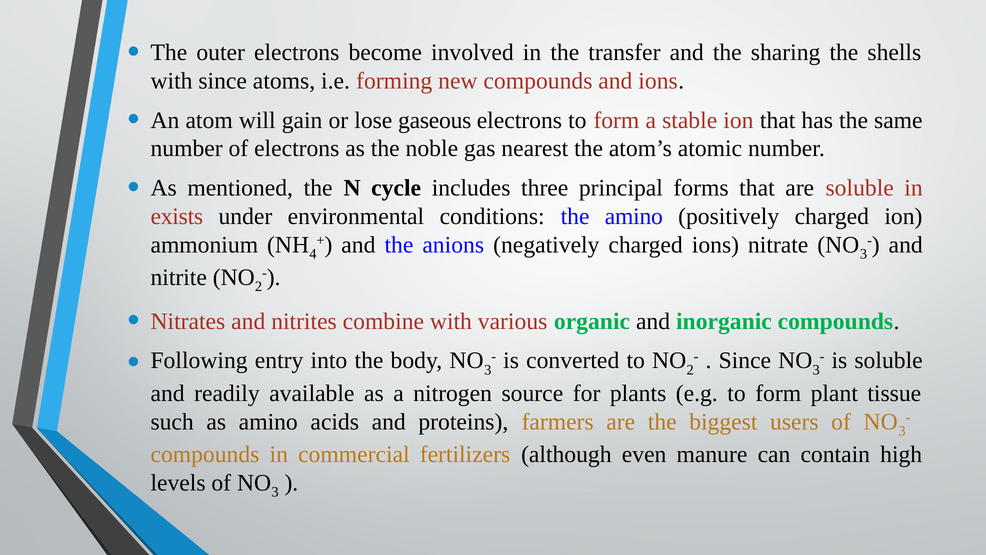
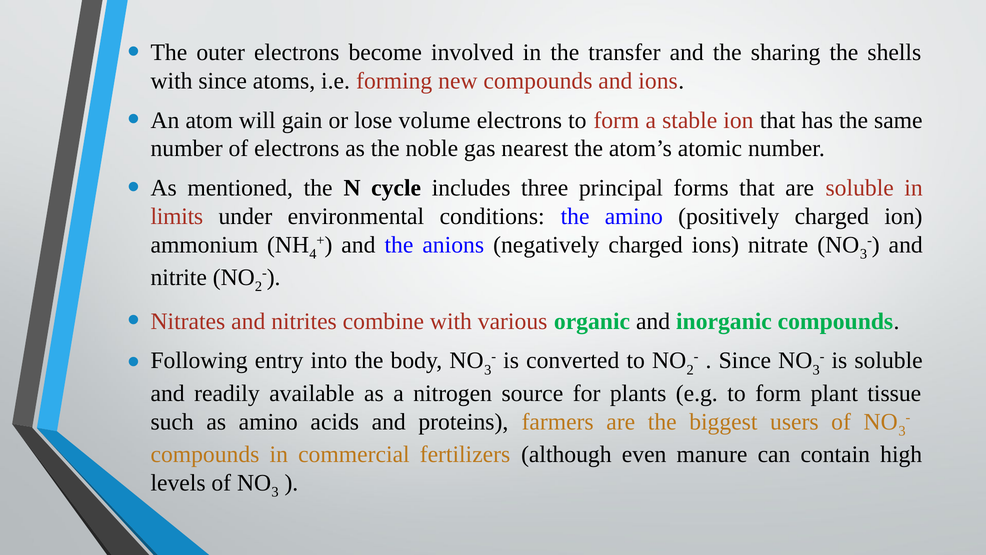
gaseous: gaseous -> volume (435, 120)
exists: exists -> limits (177, 216)
